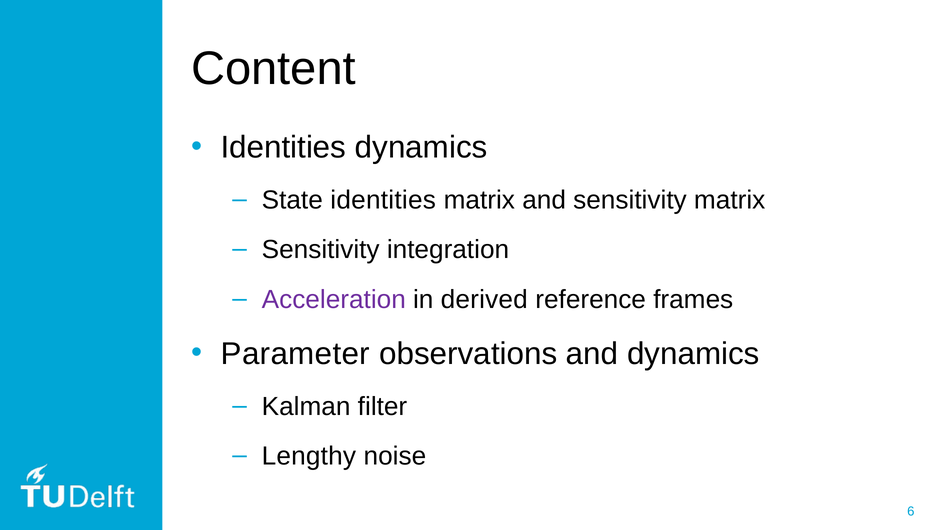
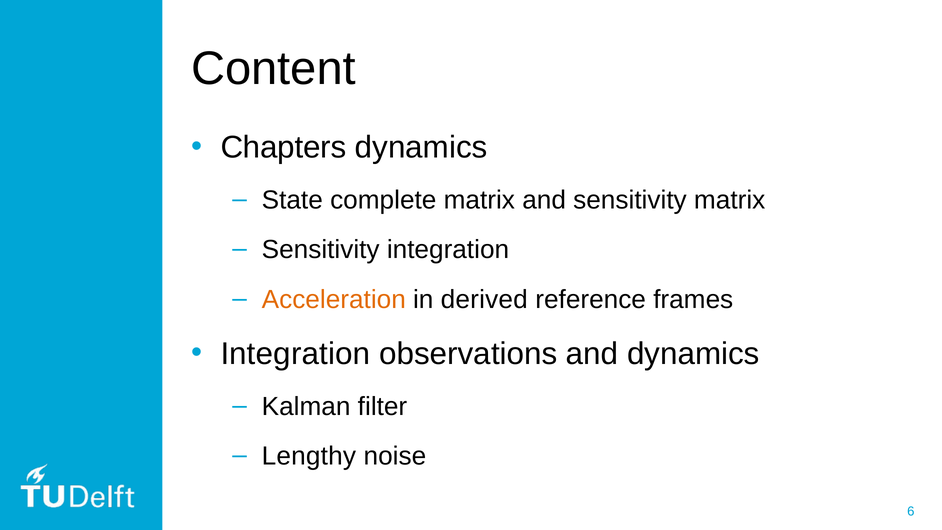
Identities: Identities -> Chapters (283, 147)
State identities: identities -> complete (383, 200)
Acceleration colour: purple -> orange (334, 300)
Parameter: Parameter -> Integration (295, 354)
